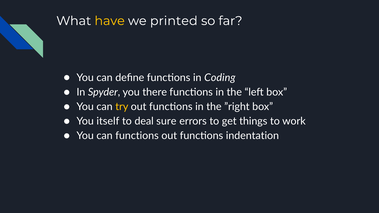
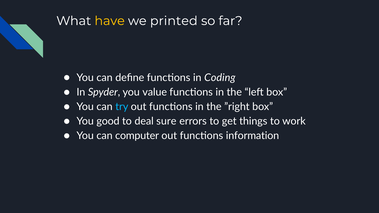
there: there -> value (155, 92)
try colour: yellow -> light blue (122, 107)
itself: itself -> good (108, 121)
can functions: functions -> computer (137, 136)
indentation: indentation -> information (252, 136)
